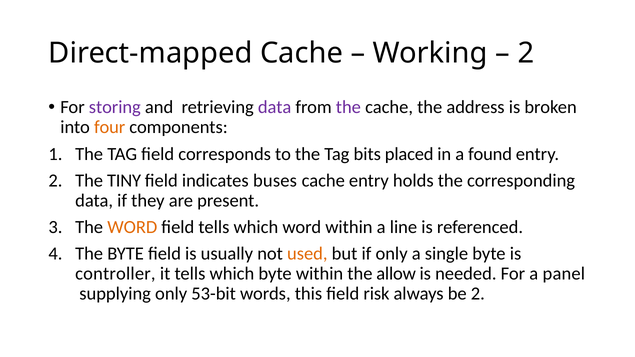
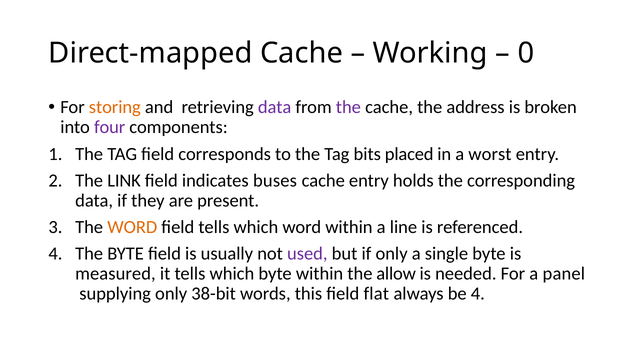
2: 2 -> 0 (526, 53)
storing colour: purple -> orange (115, 107)
four colour: orange -> purple (110, 127)
found: found -> worst (490, 154)
TINY: TINY -> LINK (124, 181)
used colour: orange -> purple (307, 254)
controller: controller -> measured (115, 274)
53-bit: 53-bit -> 38-bit (214, 294)
risk: risk -> flat (376, 294)
be 2: 2 -> 4 (478, 294)
